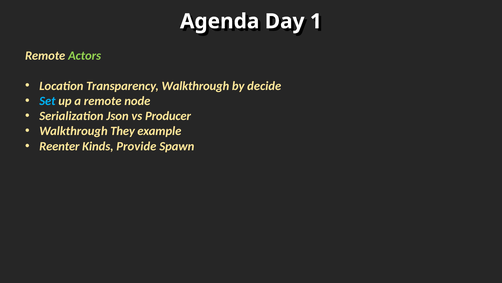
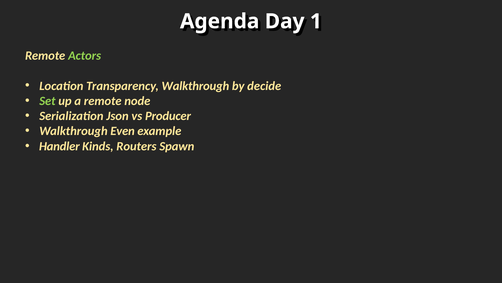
Set colour: light blue -> light green (47, 101)
They: They -> Even (123, 131)
Reenter: Reenter -> Handler (59, 146)
Provide: Provide -> Routers (136, 146)
